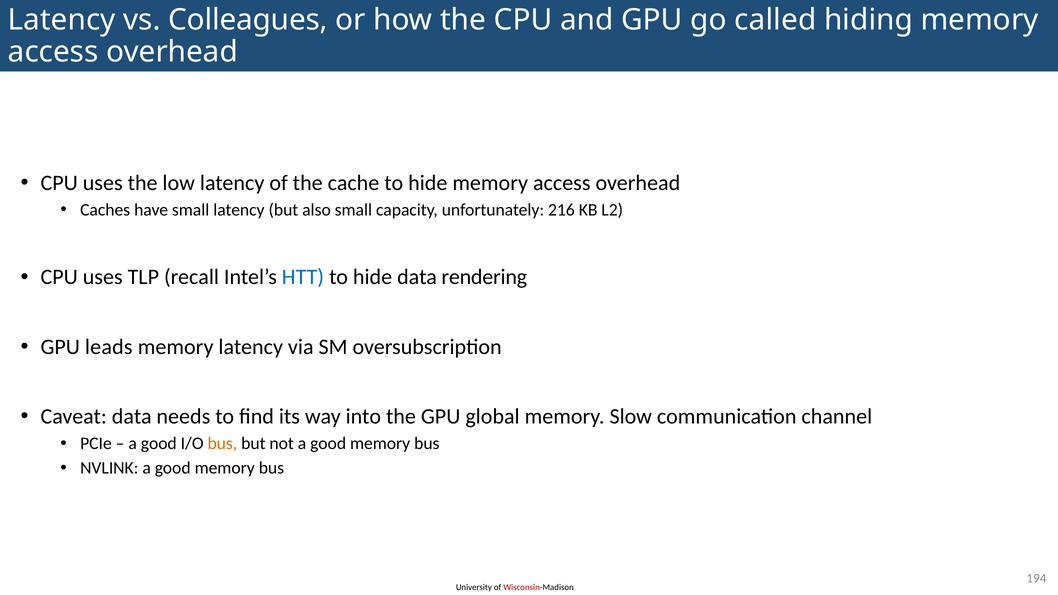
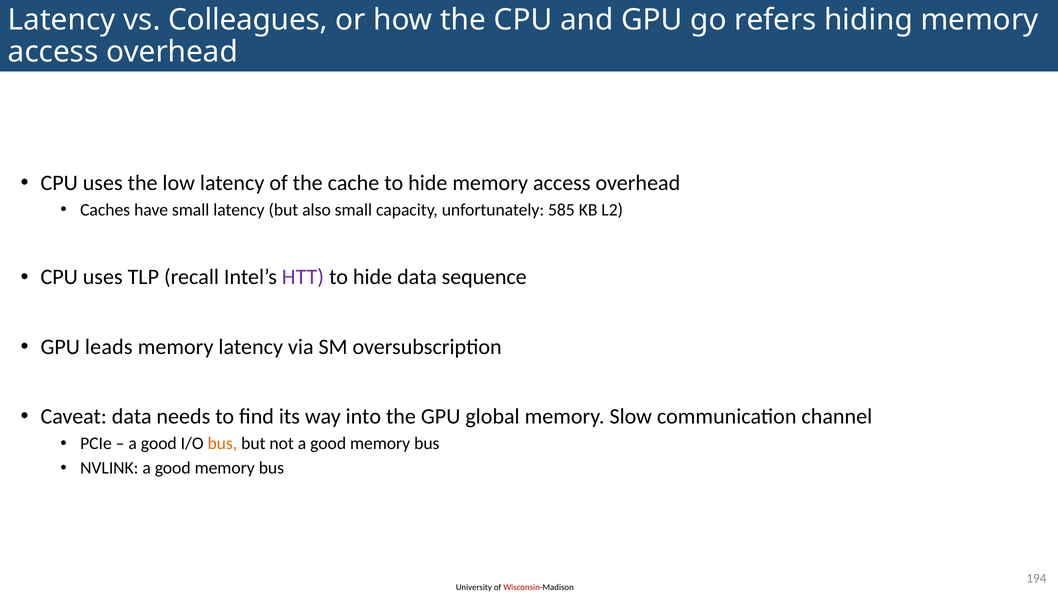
called: called -> refers (775, 20)
216: 216 -> 585 (561, 210)
HTT colour: blue -> purple (303, 277)
rendering: rendering -> sequence (484, 277)
